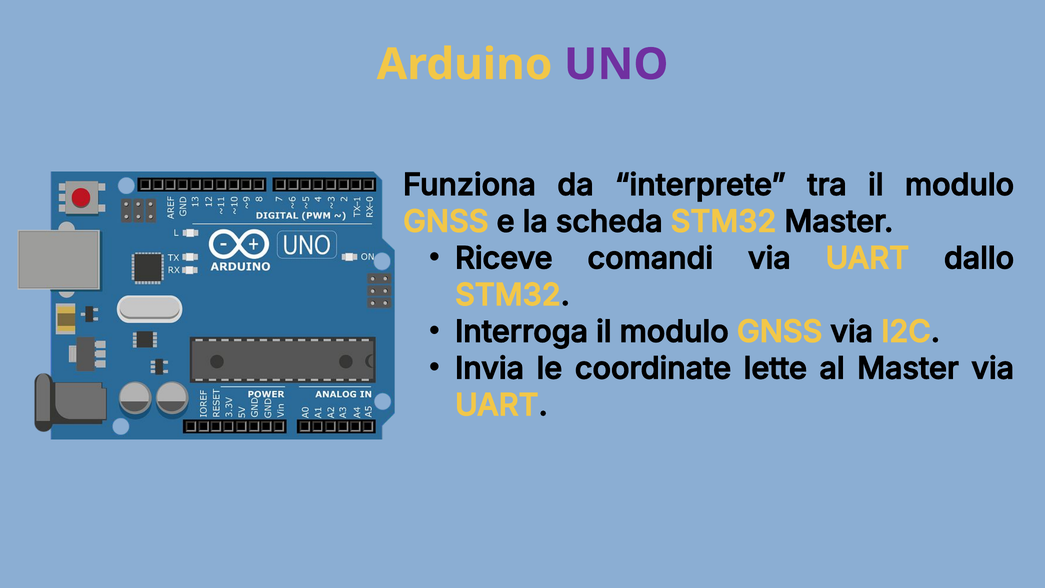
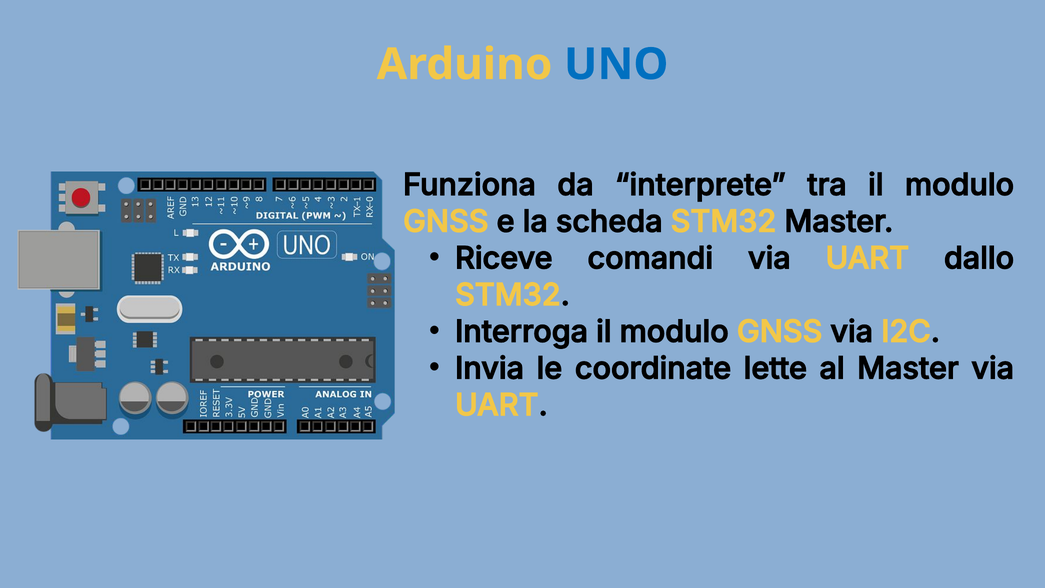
UNO colour: purple -> blue (616, 64)
